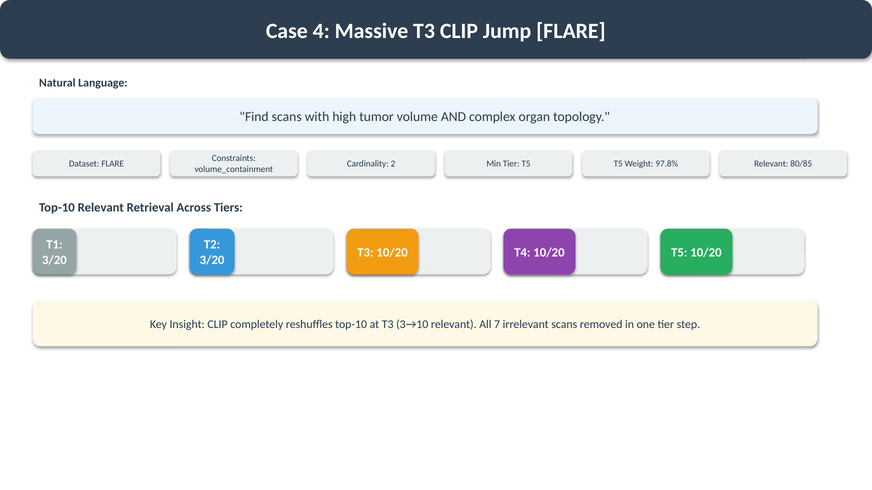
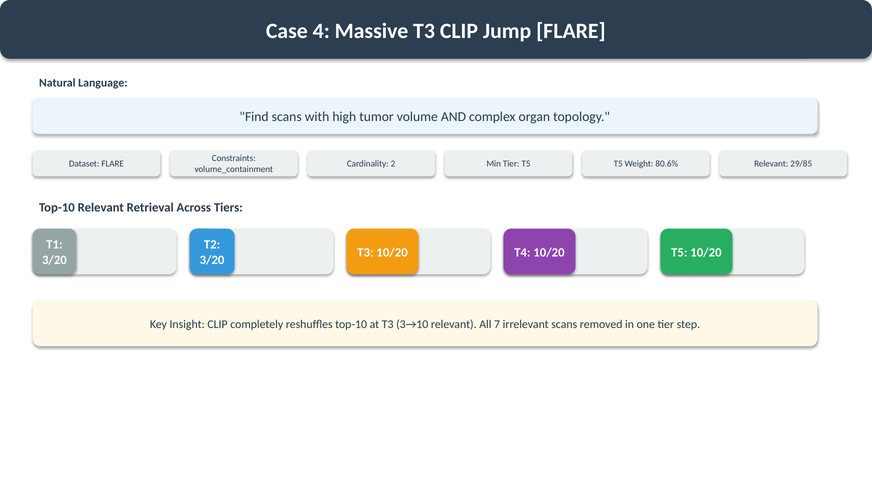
97.8%: 97.8% -> 80.6% (667, 164)
80/85: 80/85 -> 29/85 (801, 164)
